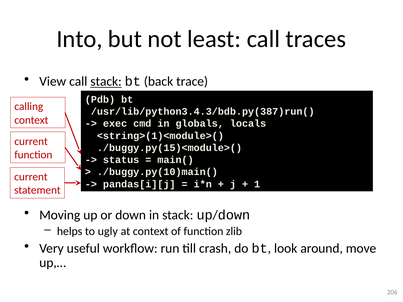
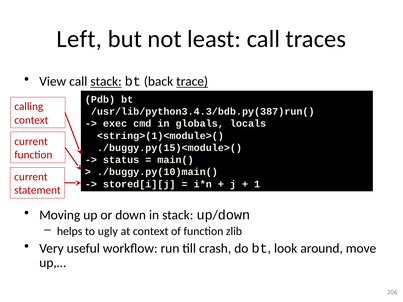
Into: Into -> Left (79, 39)
trace underline: none -> present (192, 82)
pandas[i][j: pandas[i][j -> stored[i][j (139, 184)
